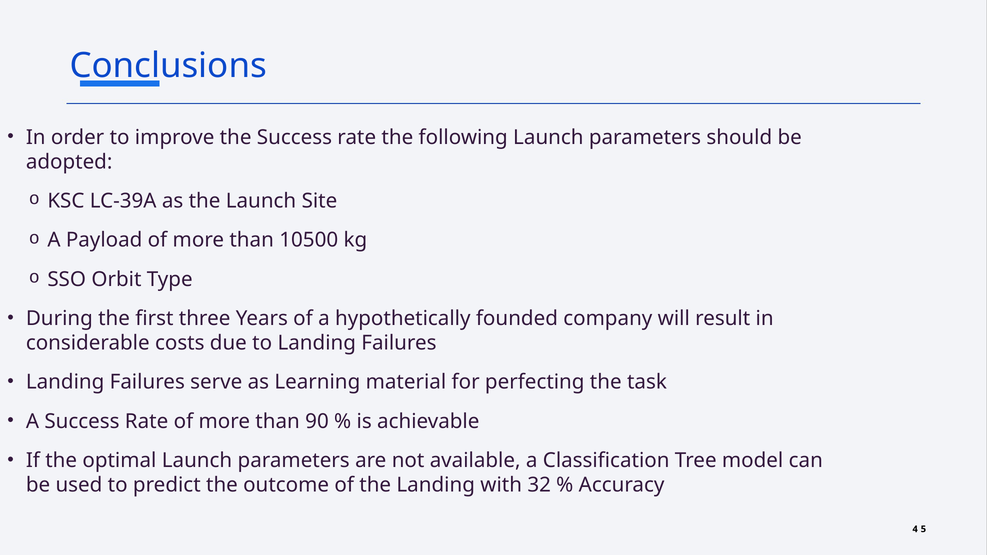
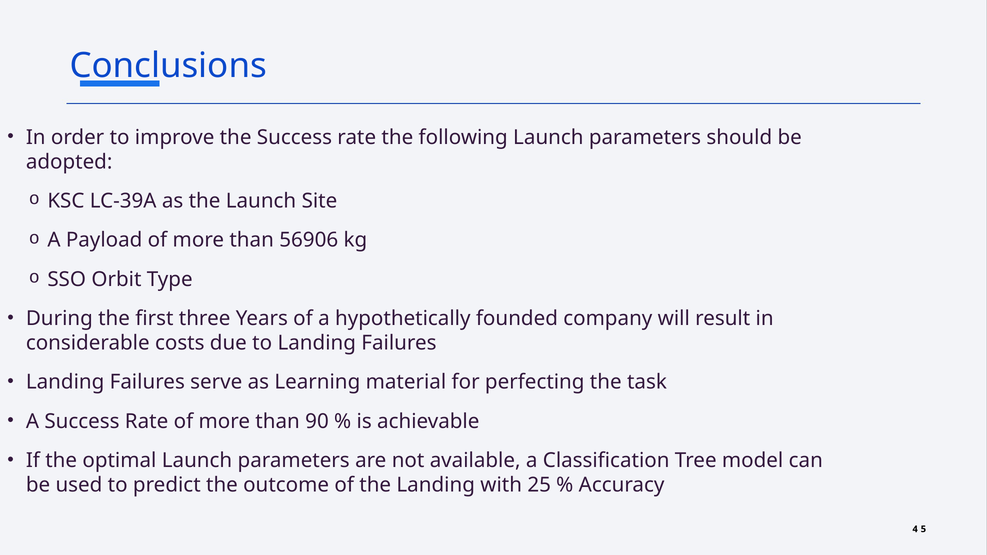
10500: 10500 -> 56906 (309, 240)
32: 32 -> 25 (539, 485)
